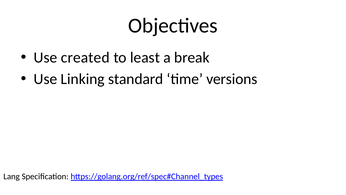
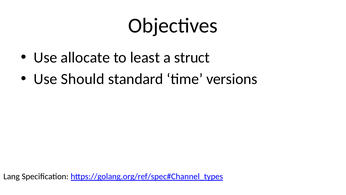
created: created -> allocate (85, 57)
break: break -> struct (192, 57)
Linking: Linking -> Should (83, 79)
